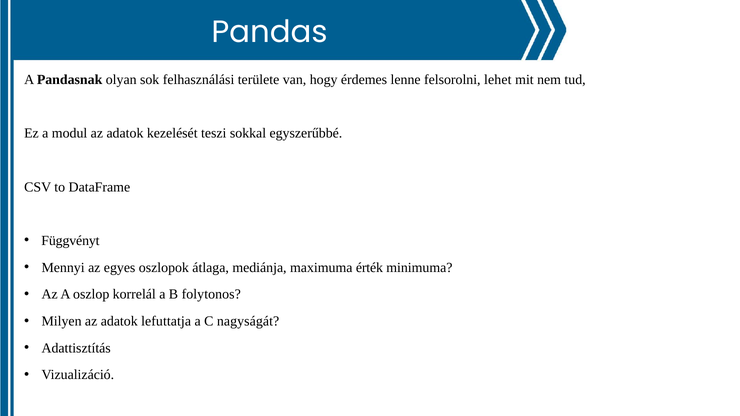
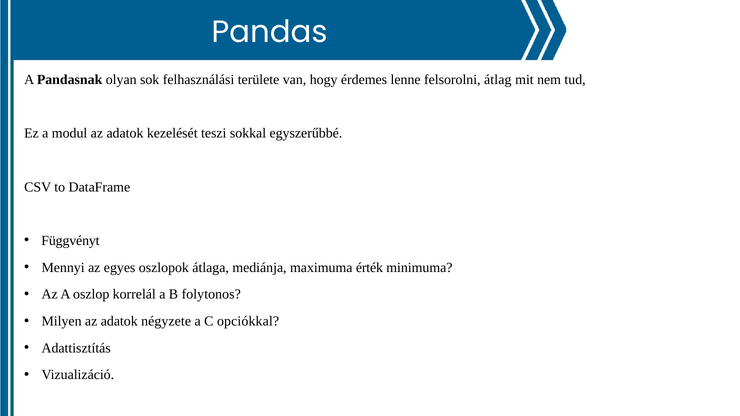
lehet: lehet -> átlag (498, 80)
lefuttatja: lefuttatja -> négyzete (166, 321)
nagyságát: nagyságát -> opciókkal (248, 321)
